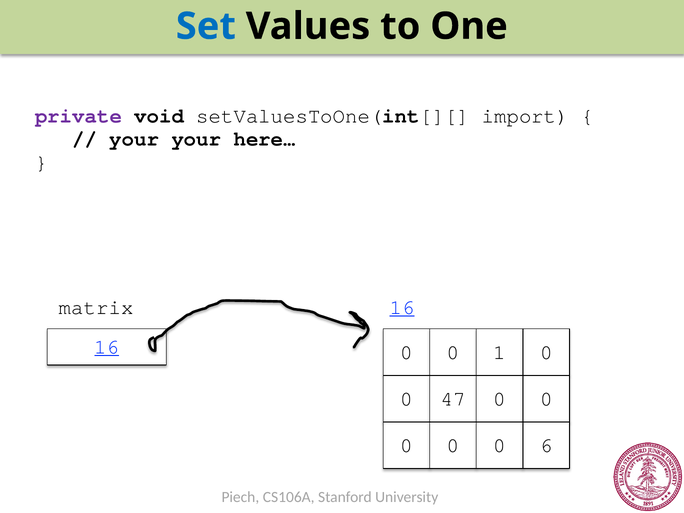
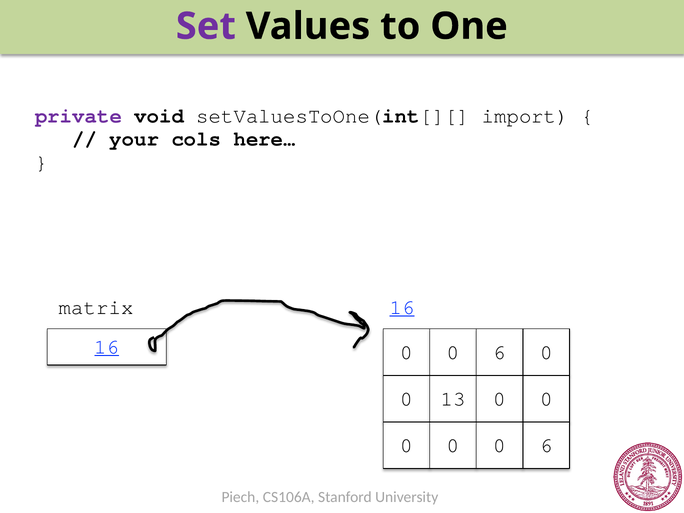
Set colour: blue -> purple (206, 26)
your your: your -> cols (196, 139)
1: 1 -> 6 (500, 352)
47: 47 -> 13 (453, 399)
